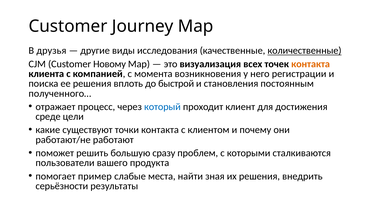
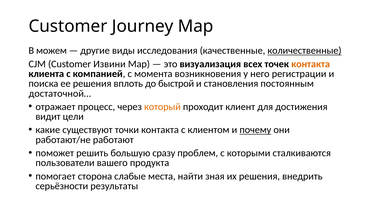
друзья: друзья -> можем (51, 51)
Новому: Новому -> Извини (109, 64)
полученного…: полученного… -> достаточной… (60, 94)
который colour: blue -> orange (162, 107)
среде: среде -> видит (48, 117)
почему underline: none -> present (255, 130)
пример: пример -> сторона (95, 176)
